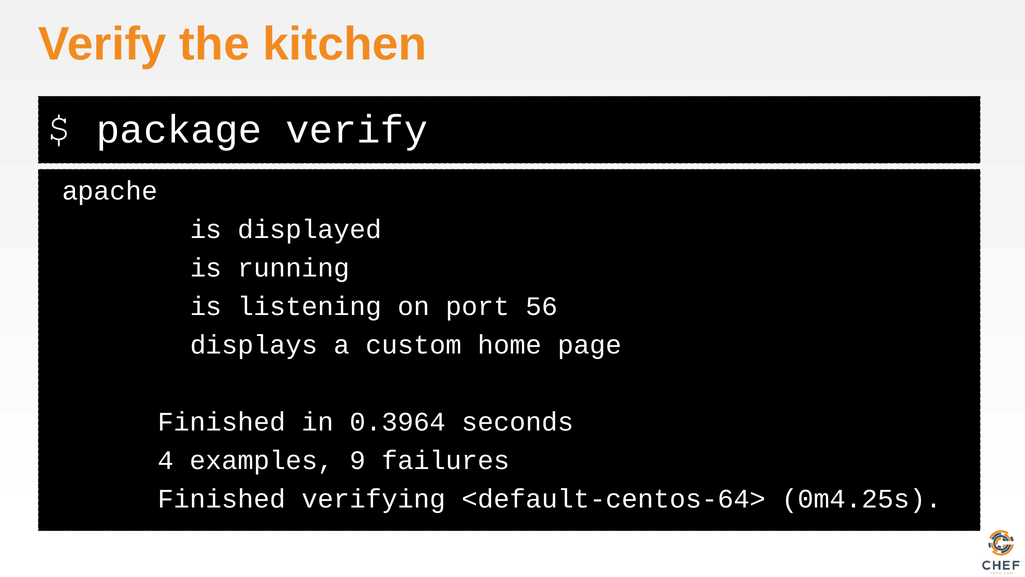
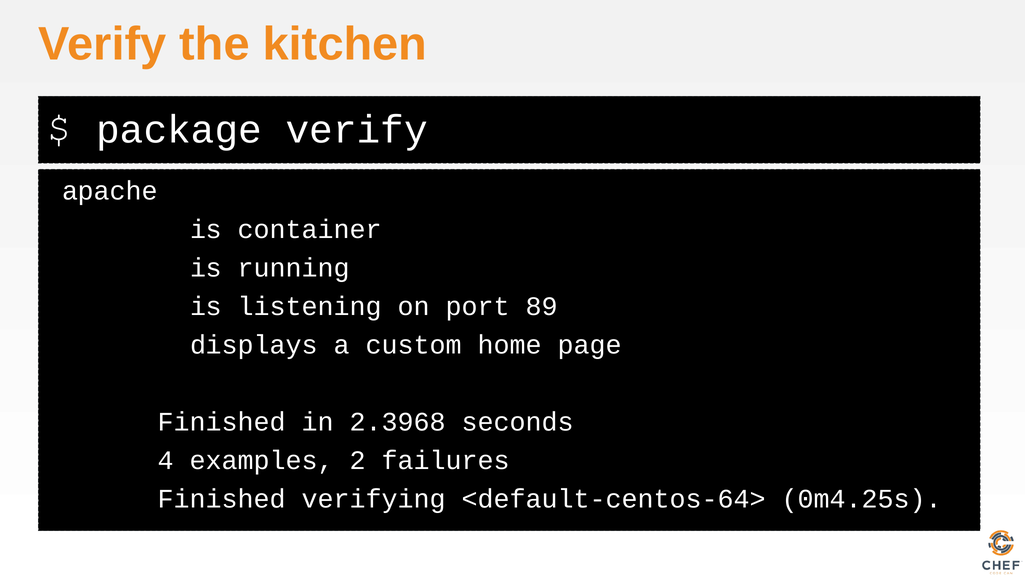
displayed: displayed -> container (310, 229)
56: 56 -> 89 (542, 306)
0.3964: 0.3964 -> 2.3968 (398, 421)
9: 9 -> 2 (358, 460)
